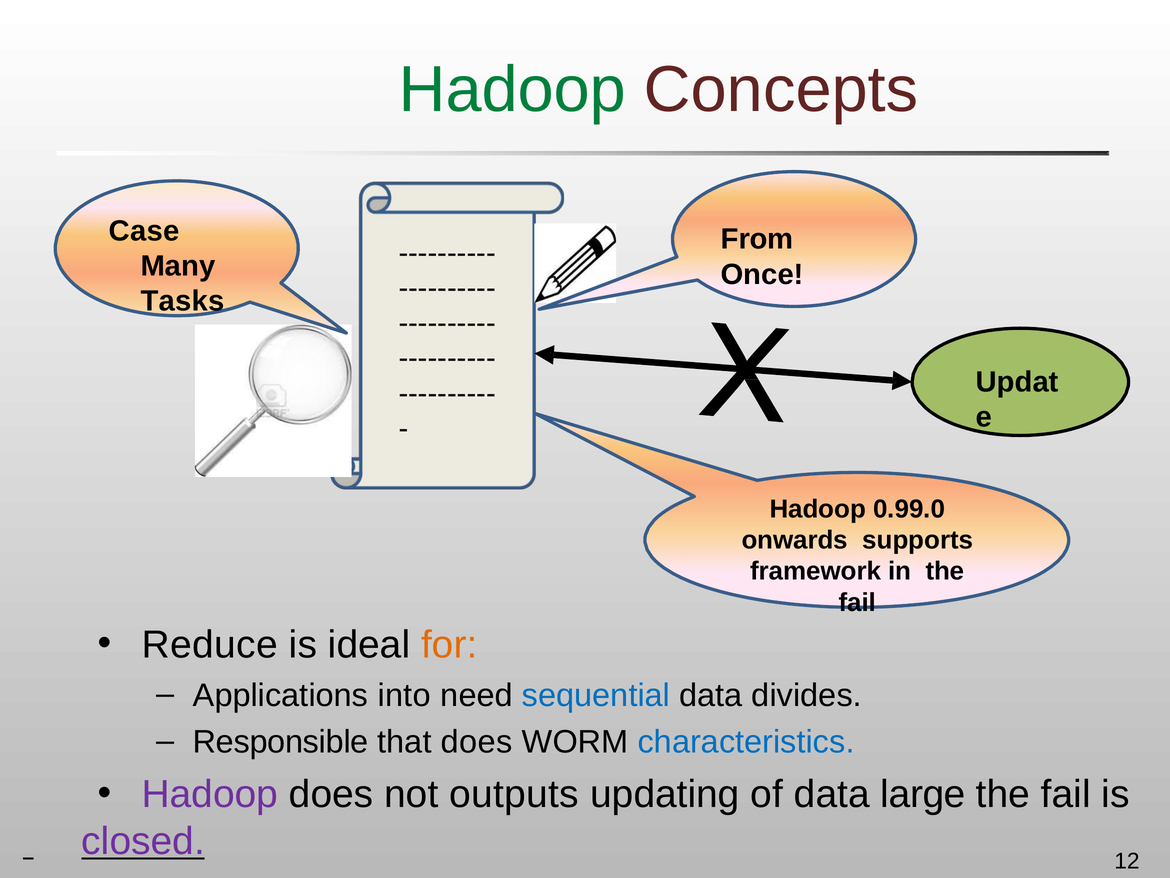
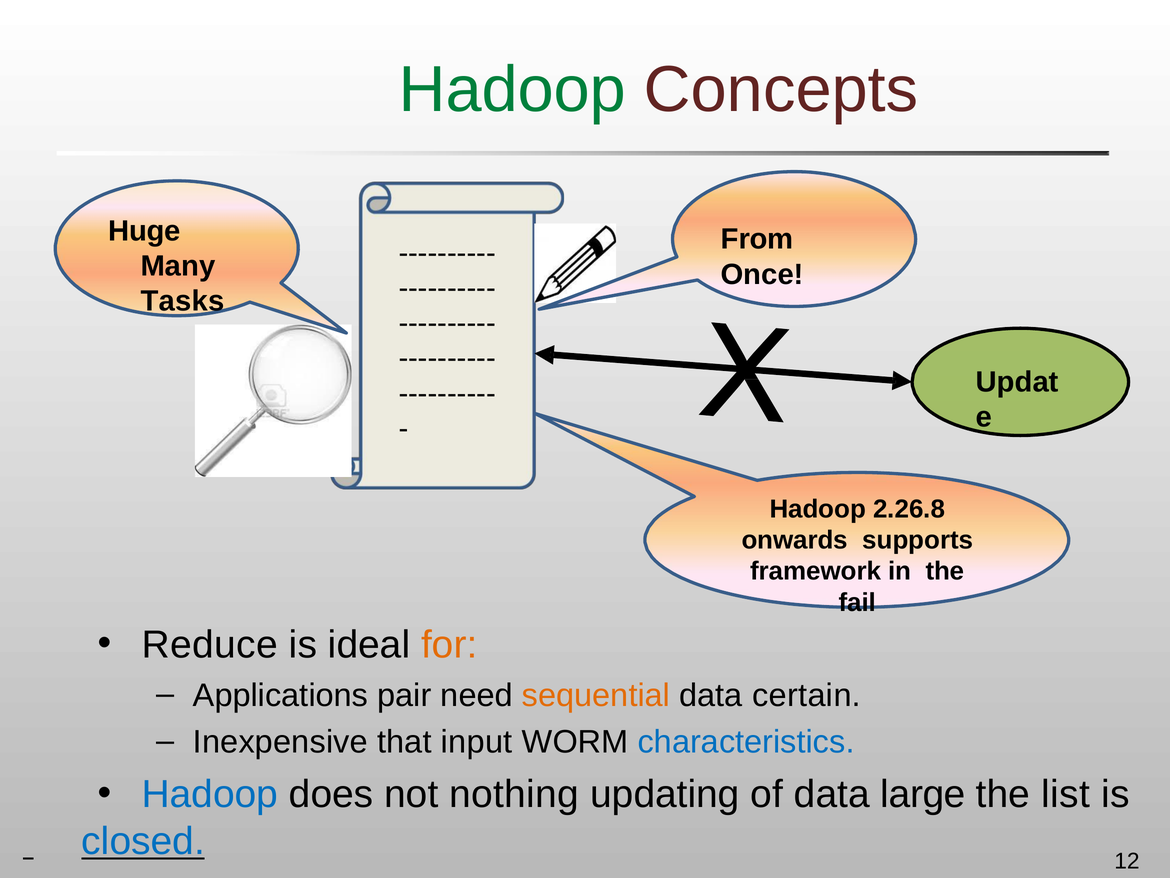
Case: Case -> Huge (144, 231)
0.99.0: 0.99.0 -> 2.26.8 (909, 509)
into: into -> pair (404, 695)
sequential colour: blue -> orange (596, 695)
divides: divides -> certain (807, 695)
Responsible: Responsible -> Inexpensive (280, 742)
that does: does -> input (477, 742)
Hadoop colour: purple -> blue (210, 794)
outputs: outputs -> nothing (514, 794)
fail: fail -> list (1066, 794)
closed colour: purple -> blue (143, 841)
